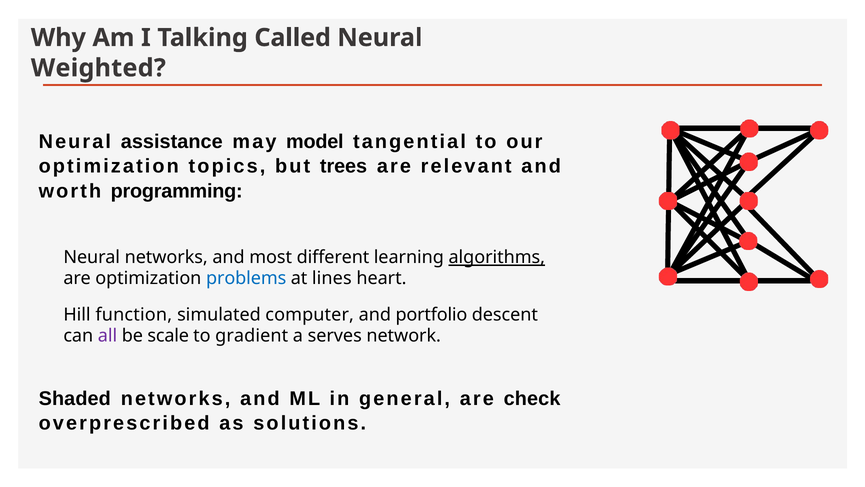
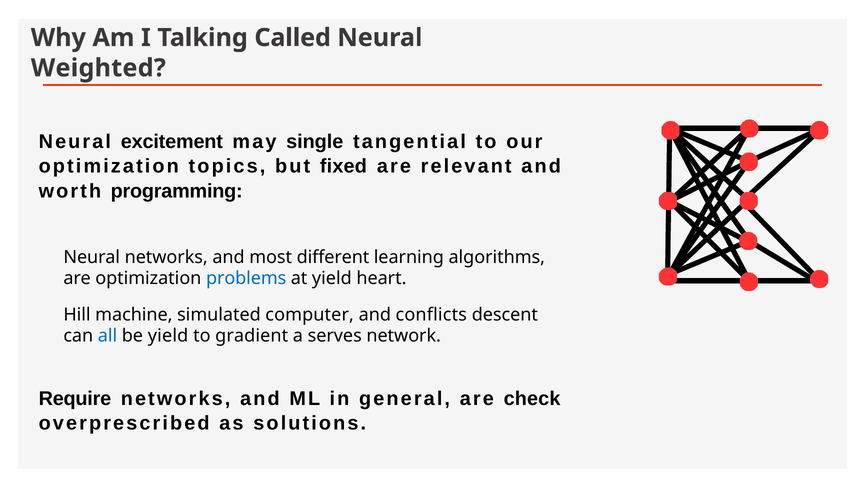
assistance: assistance -> excitement (172, 142)
model: model -> single (315, 142)
trees: trees -> fixed (343, 166)
algorithms underline: present -> none (497, 257)
at lines: lines -> yield (332, 278)
function: function -> machine (134, 315)
portfolio: portfolio -> conflicts (431, 315)
all colour: purple -> blue (107, 335)
be scale: scale -> yield (168, 335)
Shaded: Shaded -> Require (75, 398)
